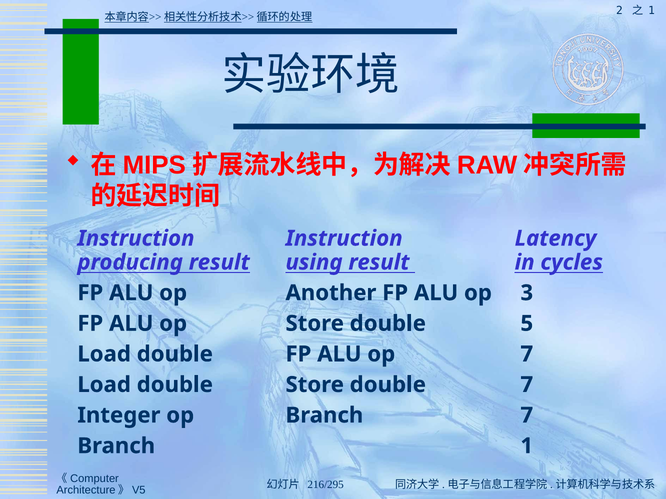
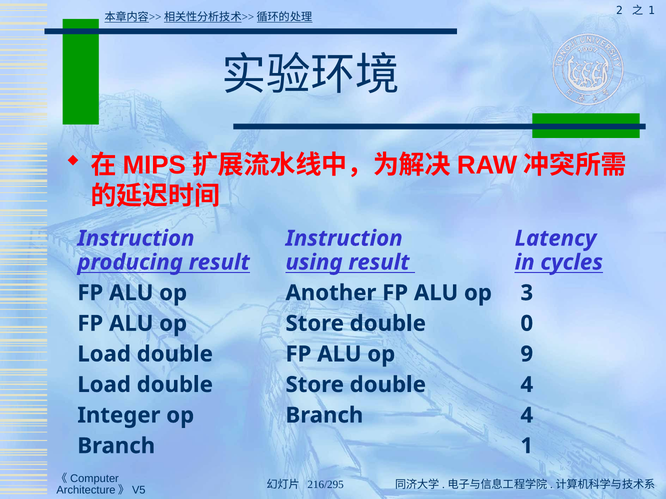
5: 5 -> 0 (527, 324)
op 7: 7 -> 9 (527, 354)
double 7: 7 -> 4 (527, 385)
Branch 7: 7 -> 4 (527, 416)
